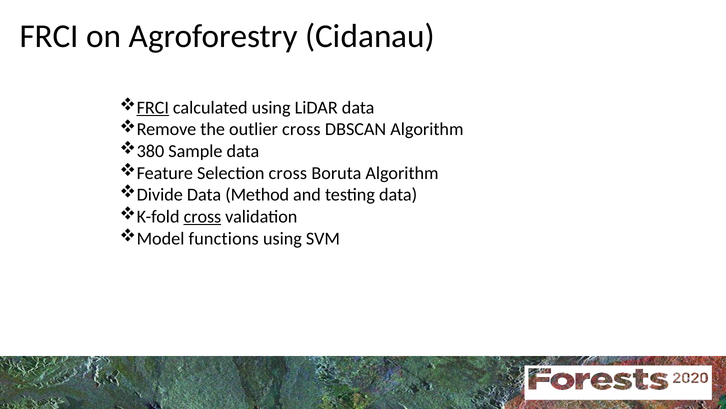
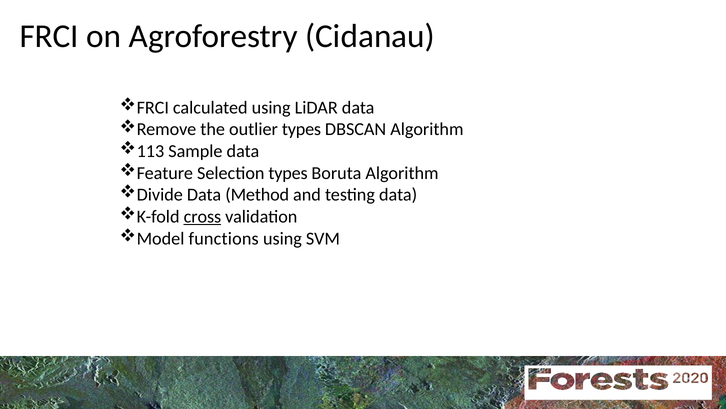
FRCI underline: present -> none (153, 108)
outlier cross: cross -> types (301, 129)
380: 380 -> 113 (150, 151)
Selection cross: cross -> types (288, 173)
